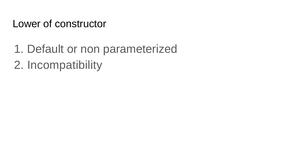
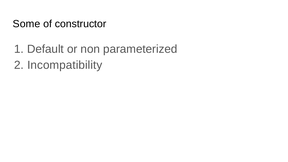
Lower: Lower -> Some (27, 24)
